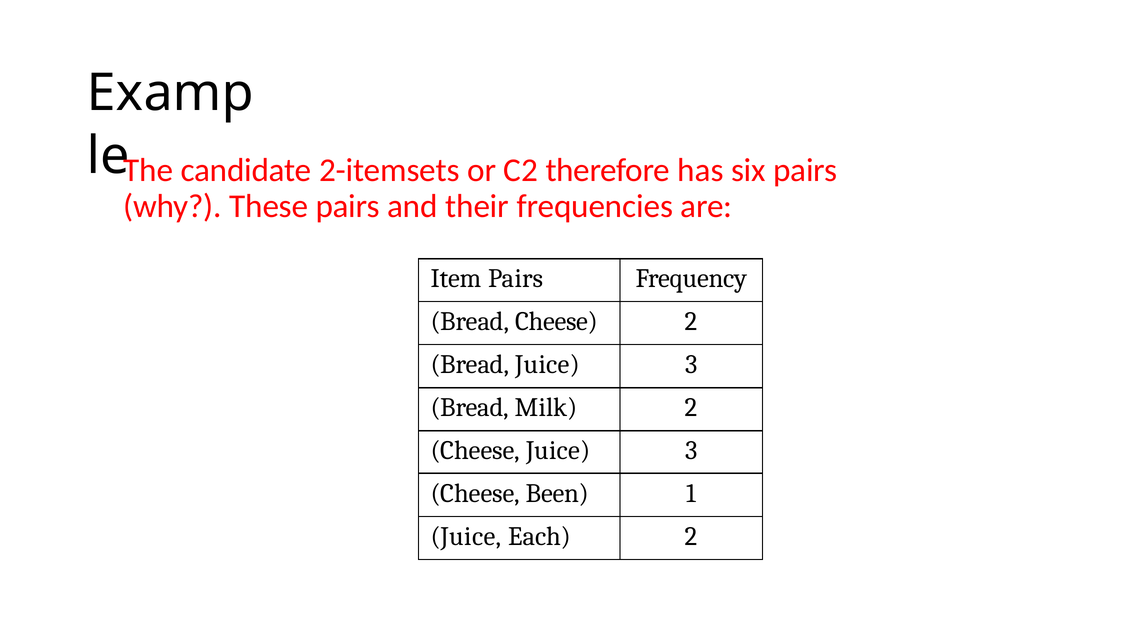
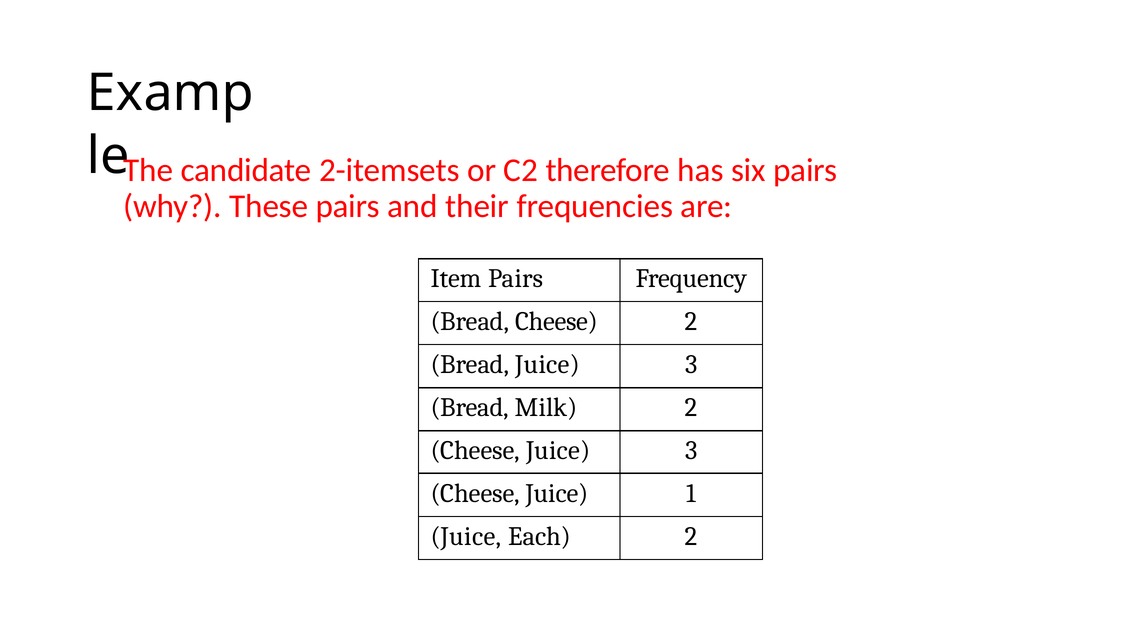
Been: Been -> Juice (557, 493)
